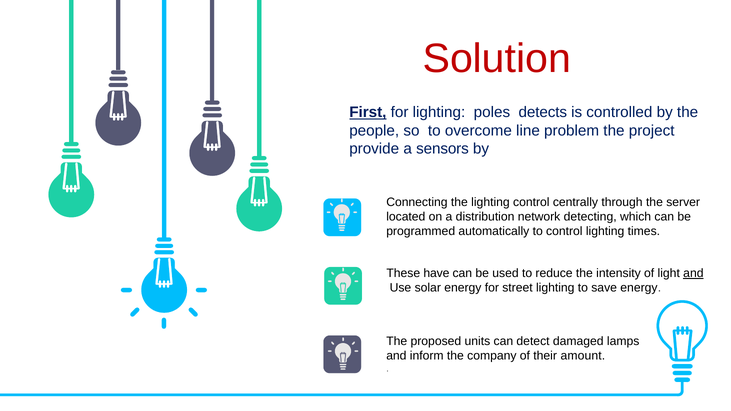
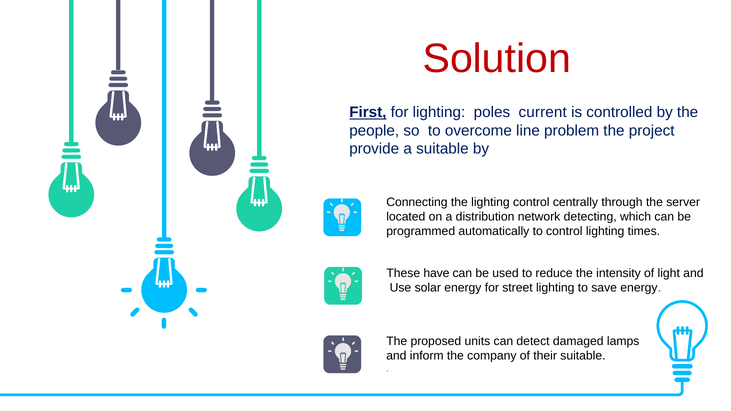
detects: detects -> current (543, 112)
a sensors: sensors -> suitable (442, 149)
and underline: present -> none (693, 273)
their amount: amount -> suitable (583, 356)
